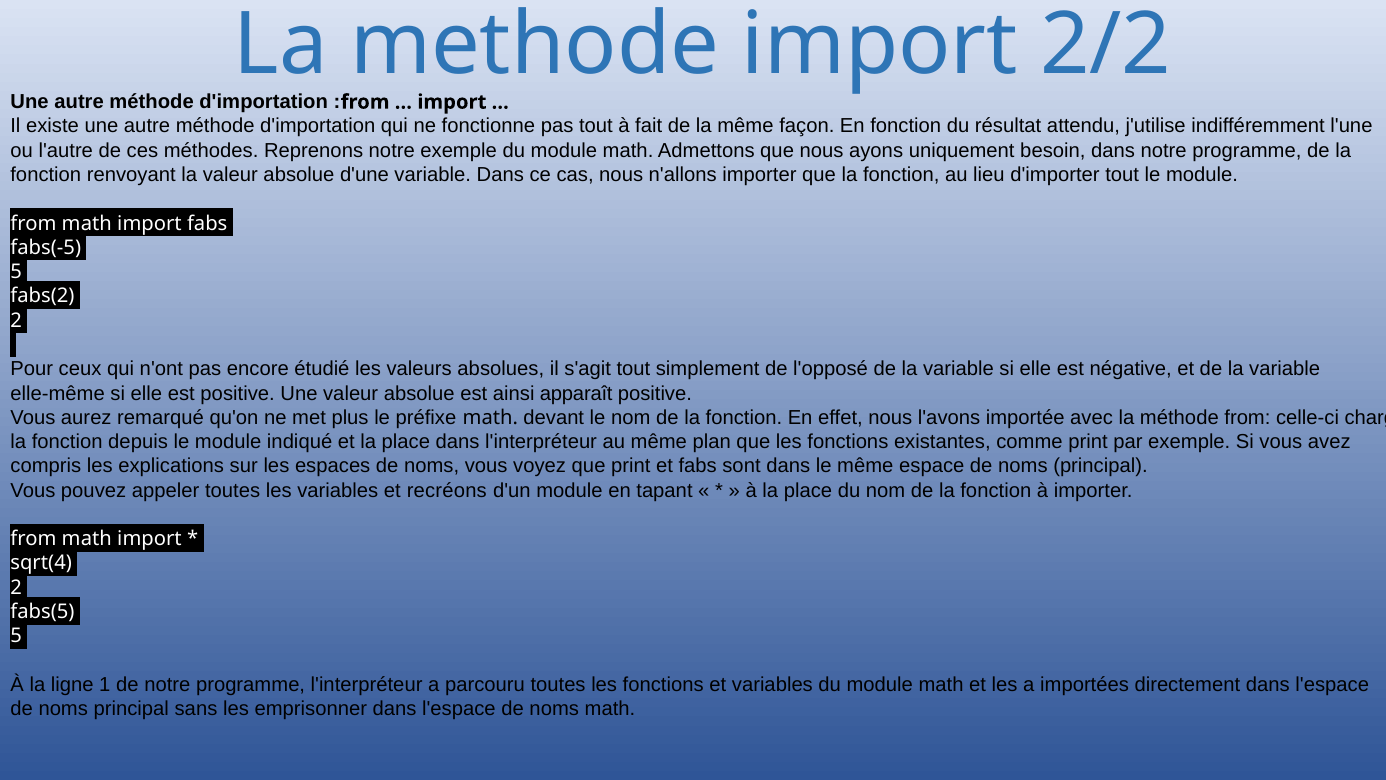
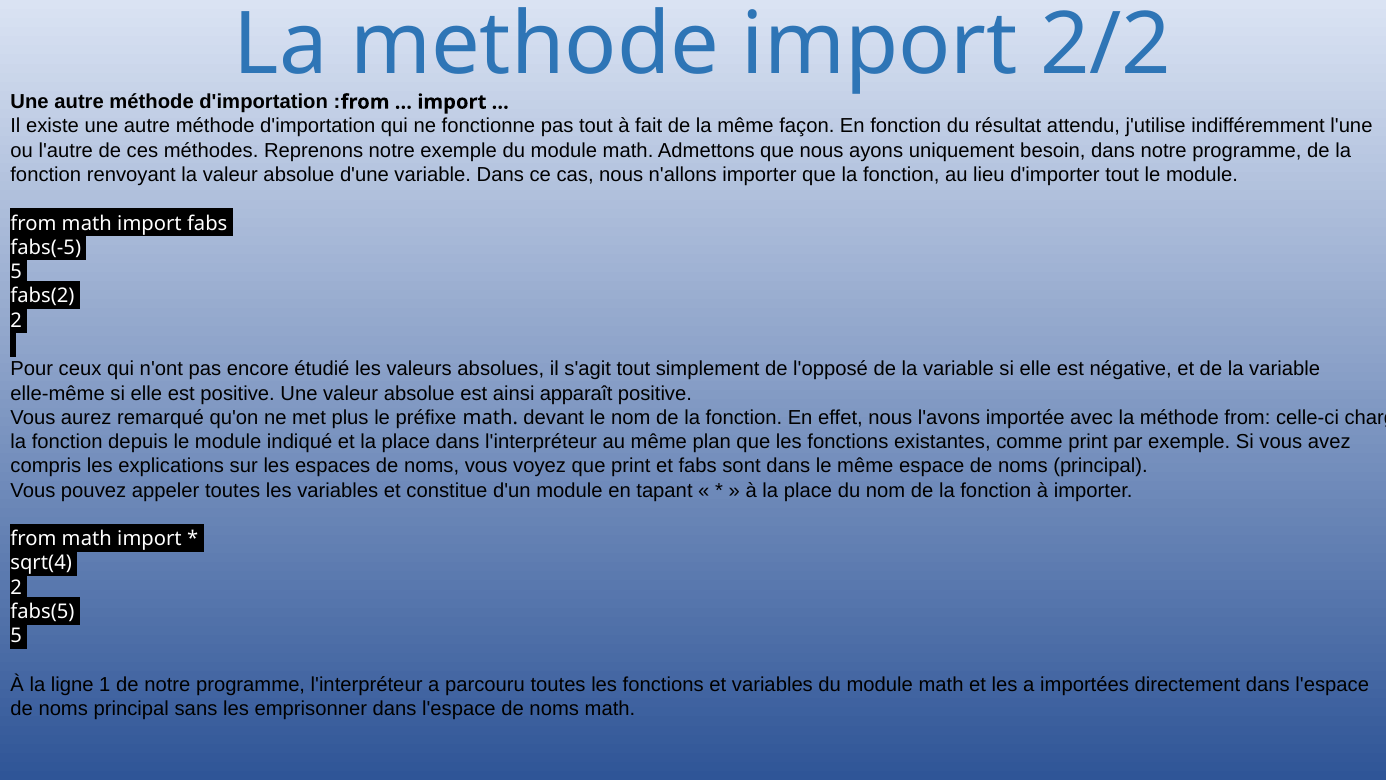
recréons: recréons -> constitue (447, 490)
